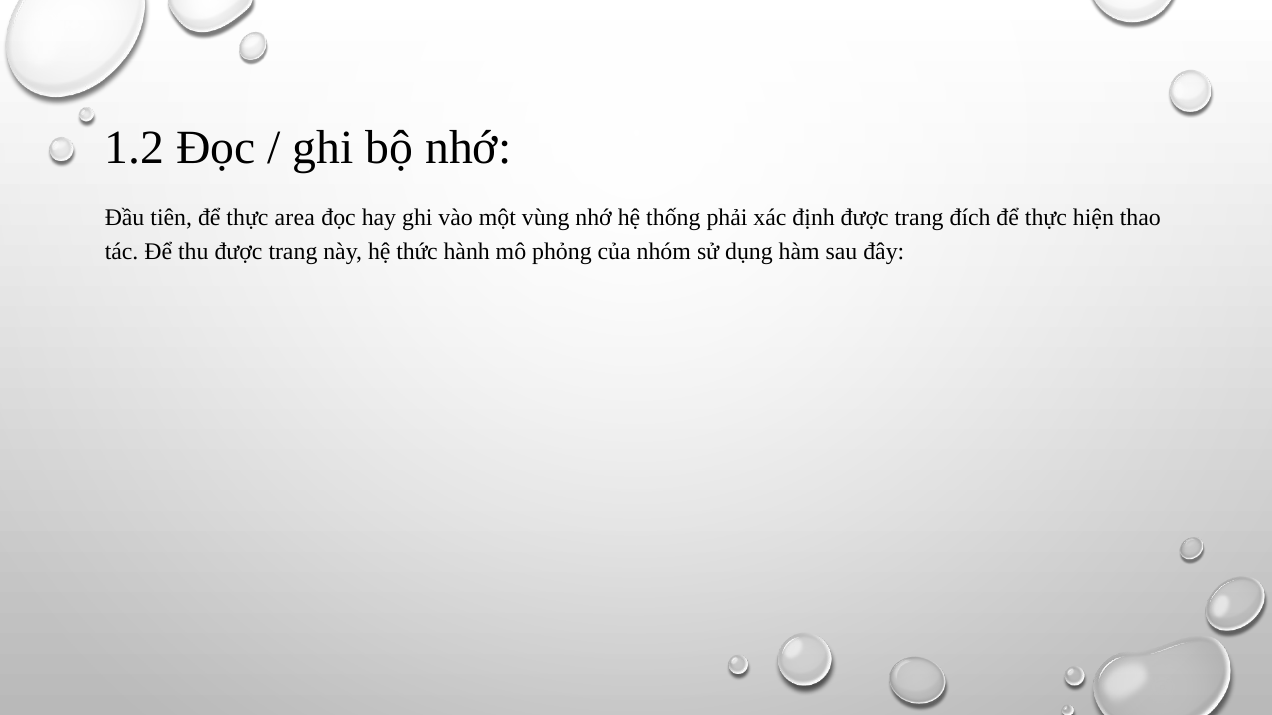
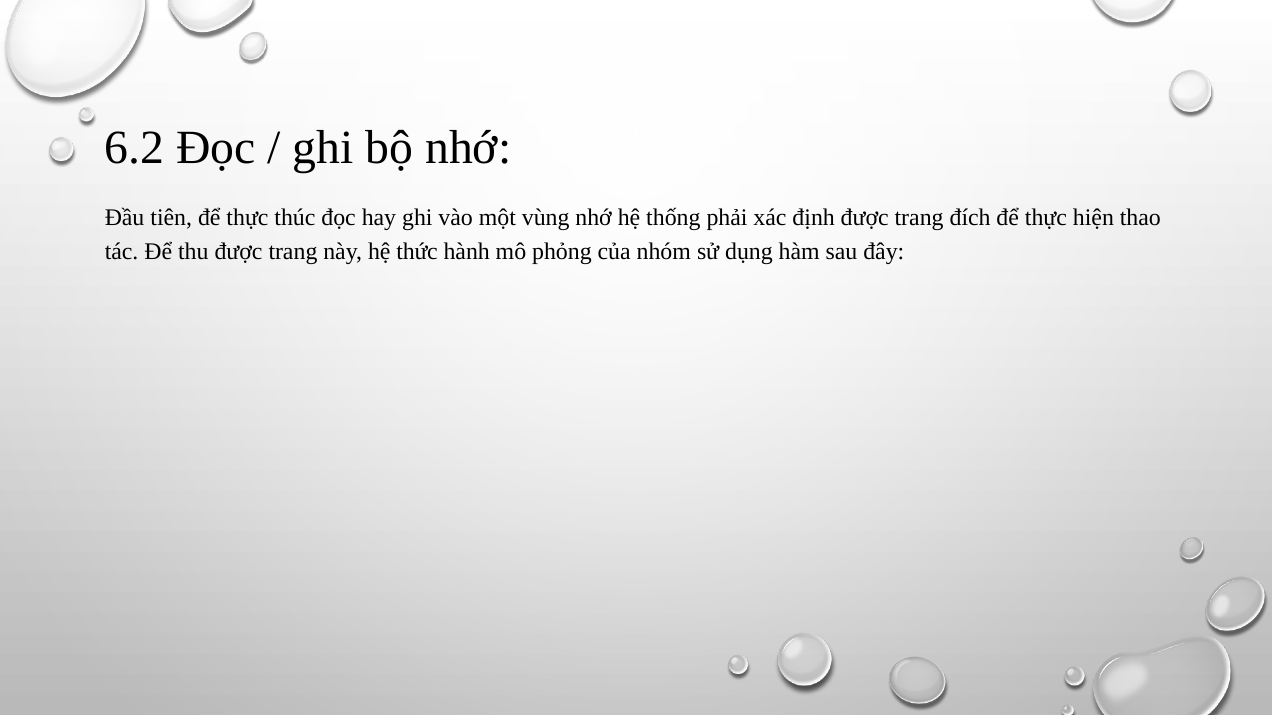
1.2: 1.2 -> 6.2 (135, 147)
area: area -> thúc (295, 218)
